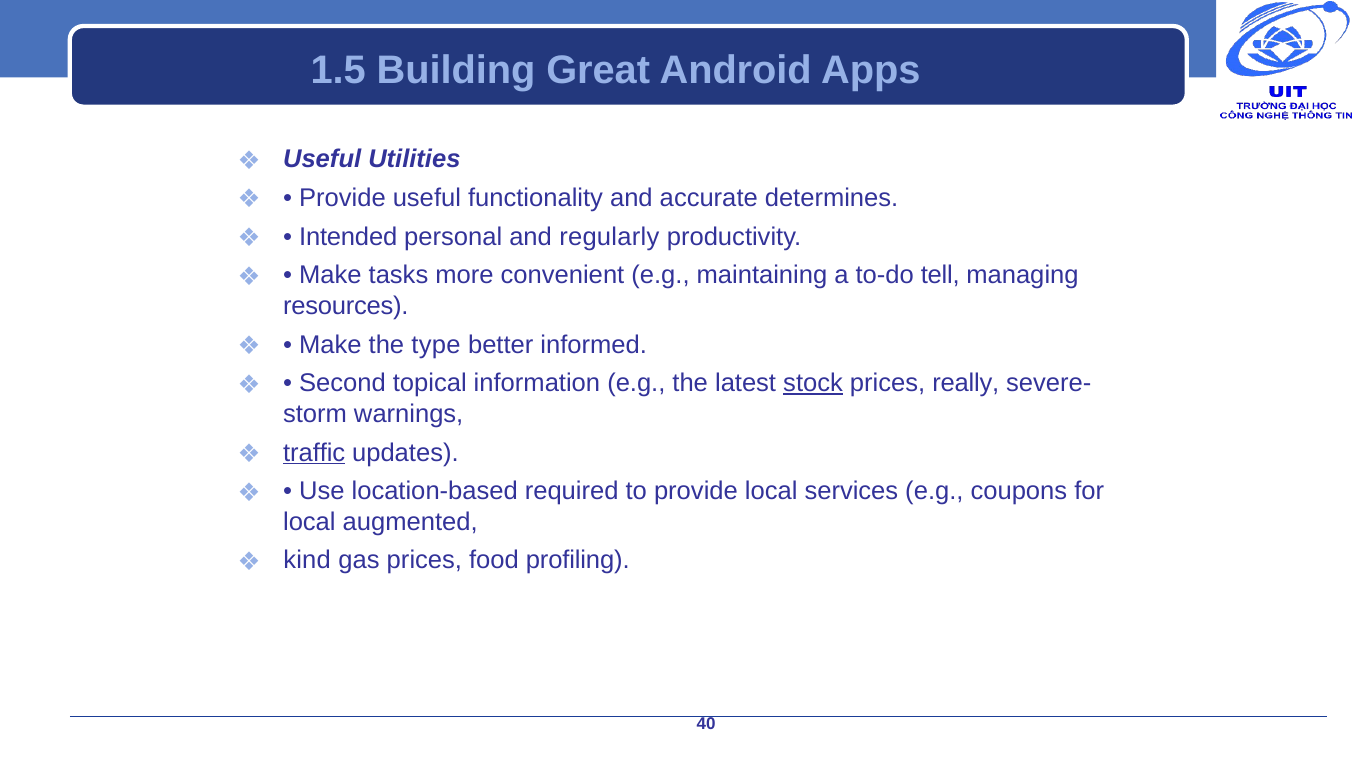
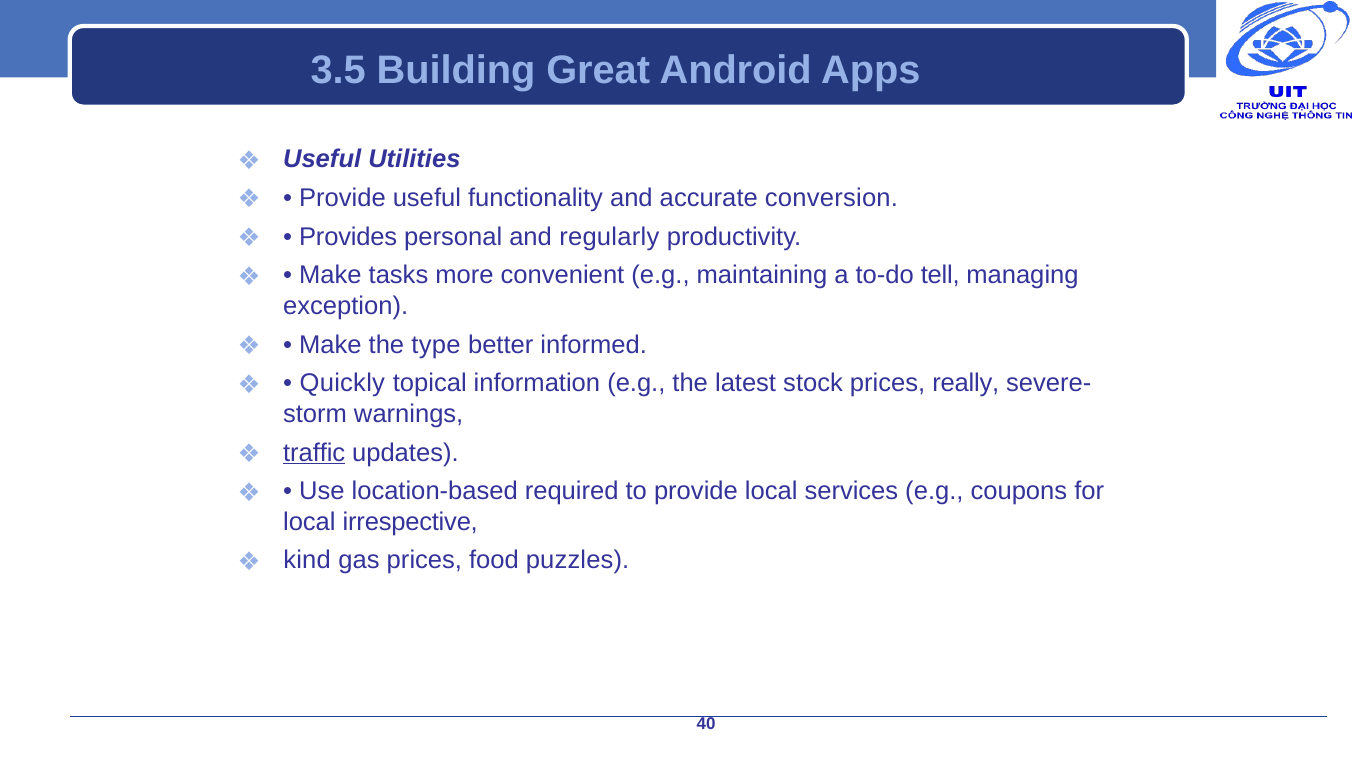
1.5: 1.5 -> 3.5 (338, 70)
determines: determines -> conversion (831, 198)
Intended: Intended -> Provides (348, 237)
resources: resources -> exception (346, 306)
Second: Second -> Quickly (342, 383)
stock underline: present -> none (813, 383)
augmented: augmented -> irrespective (410, 522)
profiling: profiling -> puzzles (578, 561)
